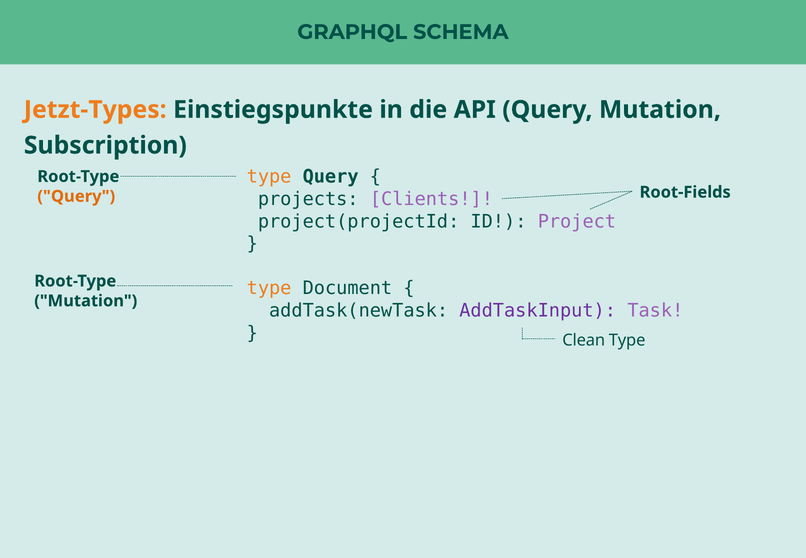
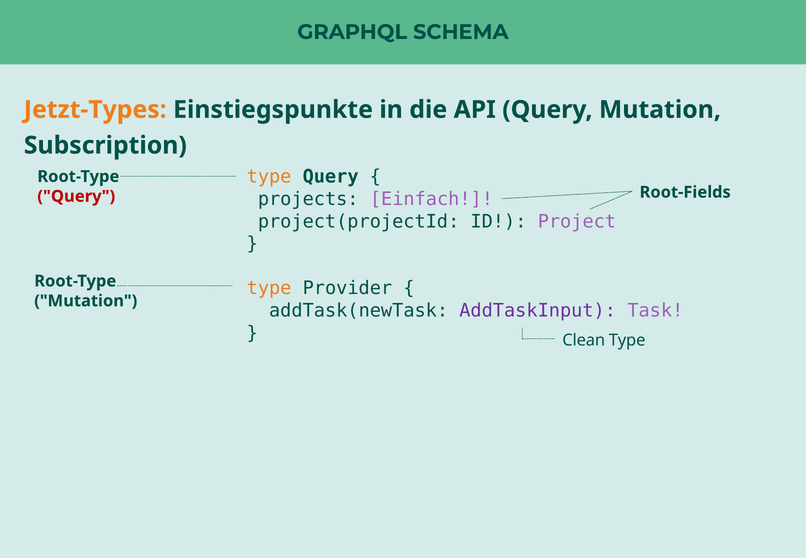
Clients: Clients -> Einfach (431, 199)
Query colour: orange -> red (76, 196)
Document: Document -> Provider (347, 288)
